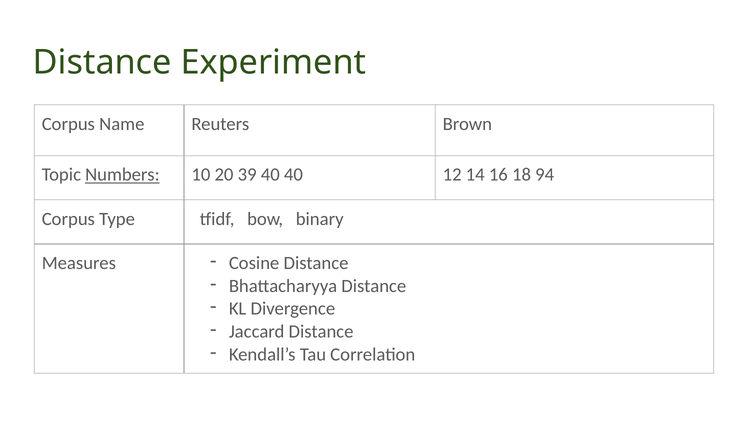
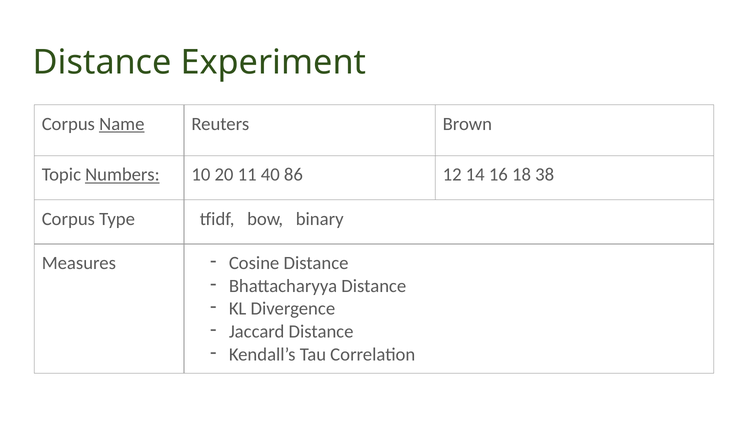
Name underline: none -> present (122, 124)
39: 39 -> 11 (247, 175)
40 40: 40 -> 86 (293, 175)
94: 94 -> 38 (545, 175)
